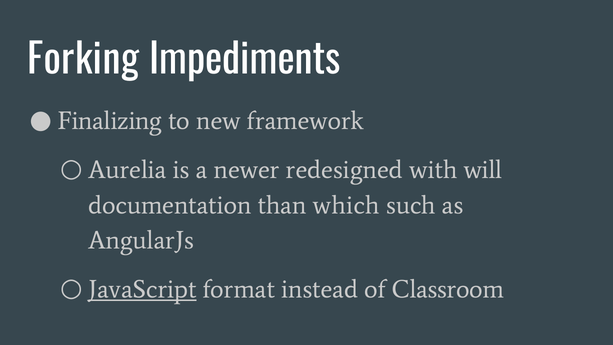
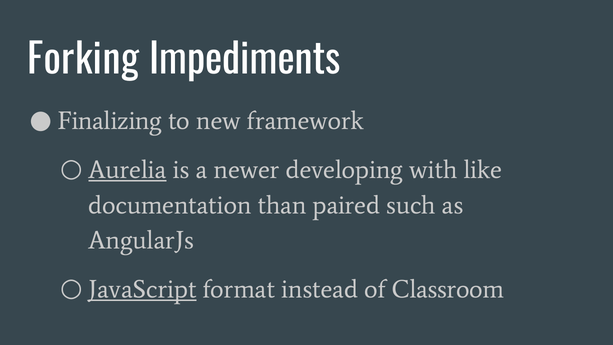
Aurelia underline: none -> present (127, 170)
redesigned: redesigned -> developing (344, 170)
will: will -> like (483, 170)
which: which -> paired (346, 205)
